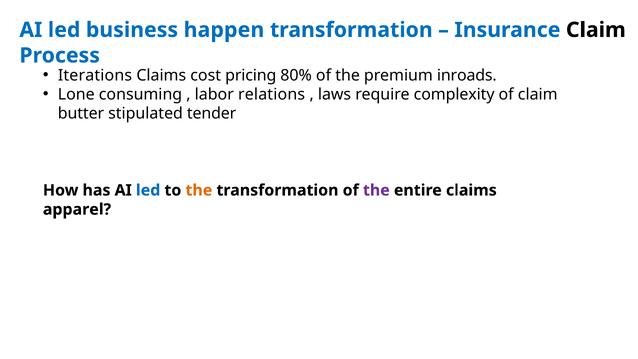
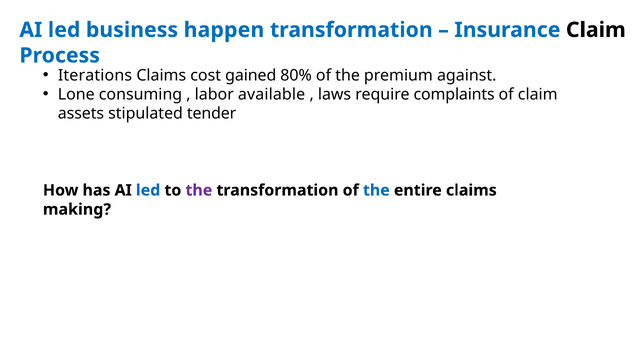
pricing: pricing -> gained (251, 75)
inroads: inroads -> against (467, 75)
relations: relations -> available (272, 95)
complexity: complexity -> complaints (454, 95)
butter: butter -> assets (81, 114)
the colour: orange -> purple (199, 190)
the colour: purple -> blue (376, 190)
apparel: apparel -> making (77, 209)
